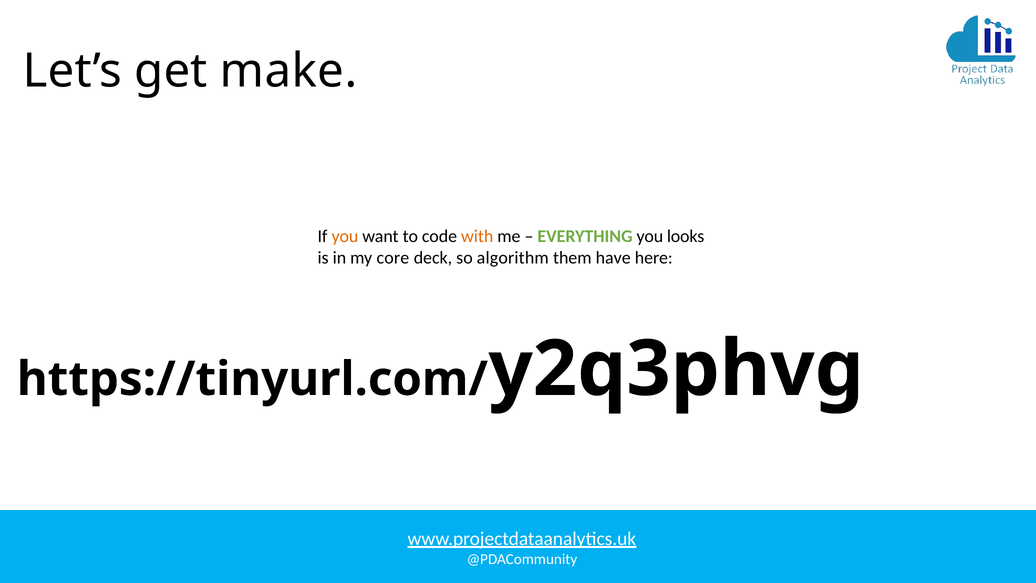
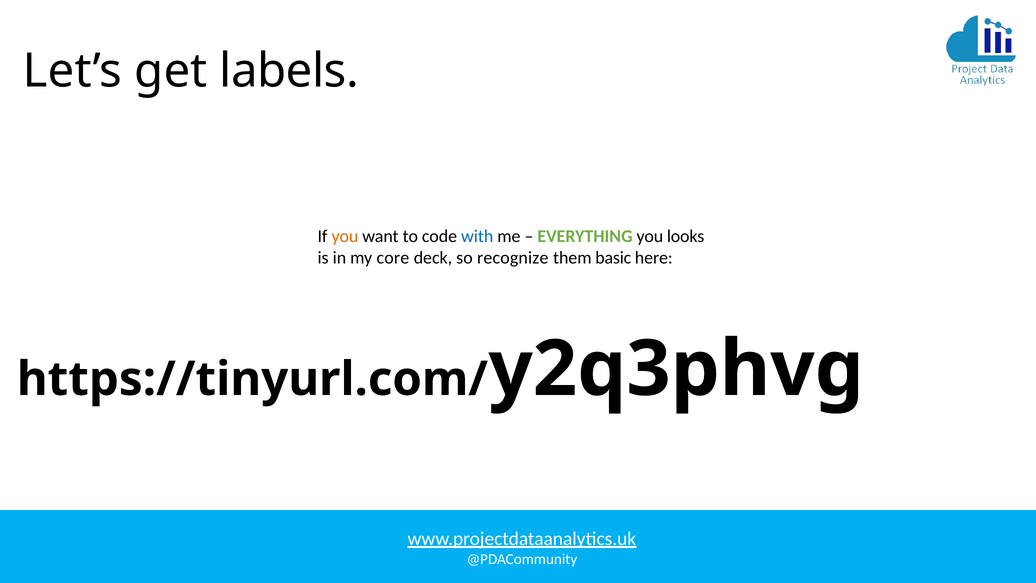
make: make -> labels (289, 71)
with colour: orange -> blue (477, 236)
algorithm: algorithm -> recognize (513, 258)
have: have -> basic (613, 258)
